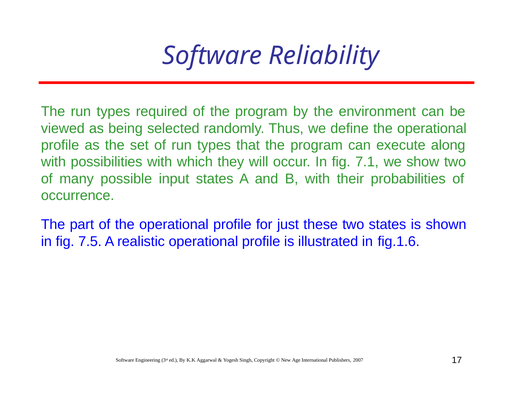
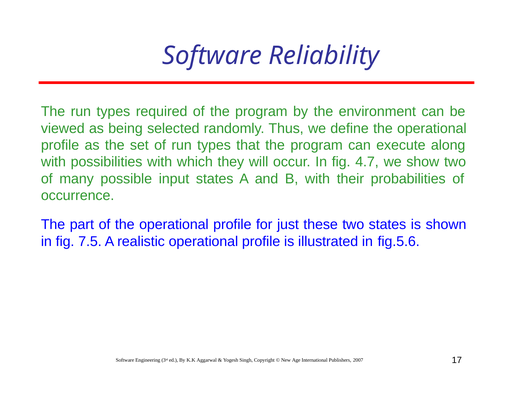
7.1: 7.1 -> 4.7 (367, 162)
fig.1.6: fig.1.6 -> fig.5.6 (399, 242)
